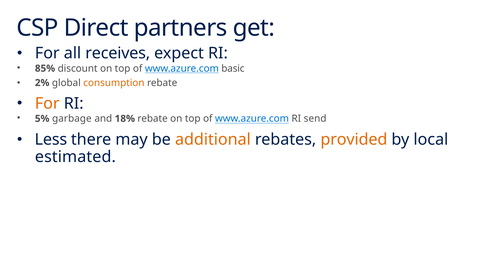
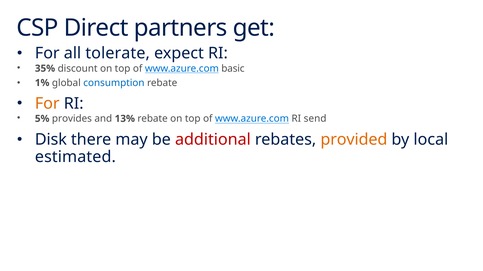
receives: receives -> tolerate (118, 53)
85%: 85% -> 35% (45, 69)
2%: 2% -> 1% (42, 83)
consumption colour: orange -> blue (114, 83)
garbage: garbage -> provides (72, 119)
18%: 18% -> 13% (125, 119)
Less: Less -> Disk (51, 140)
additional colour: orange -> red (213, 140)
